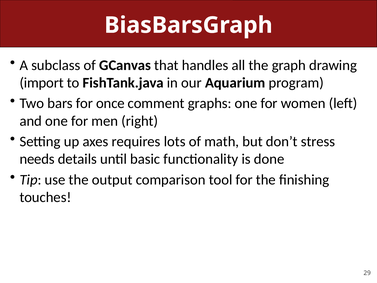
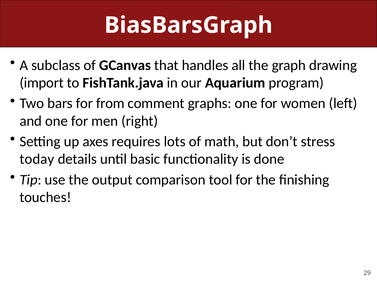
once: once -> from (110, 103)
needs: needs -> today (37, 159)
